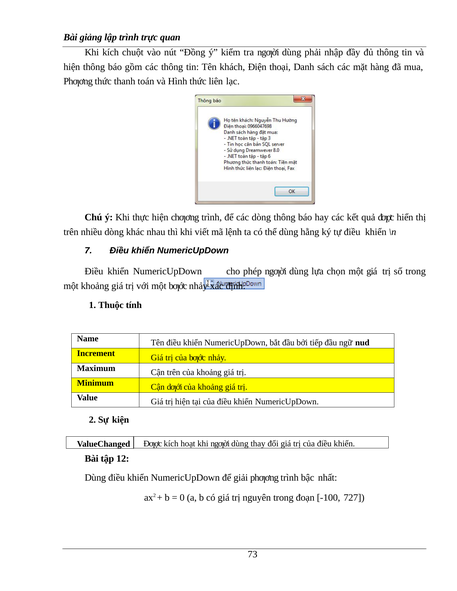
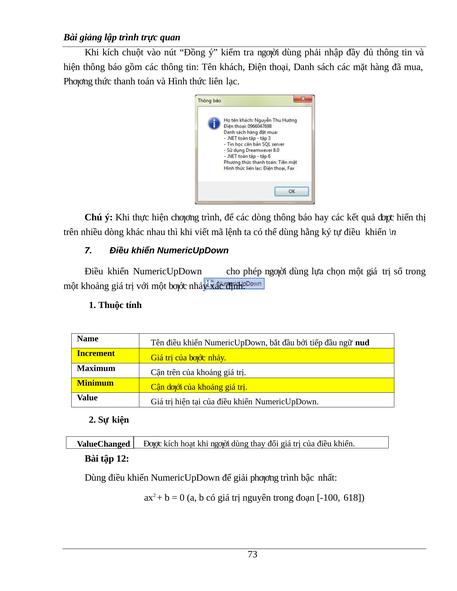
727: 727 -> 618 (354, 498)
